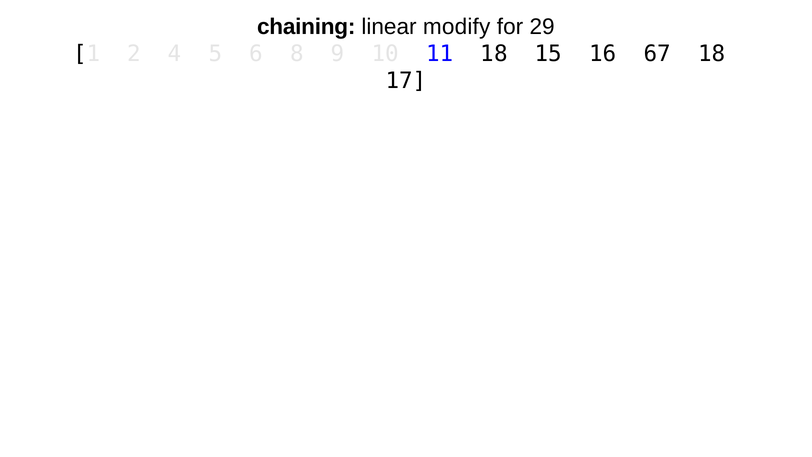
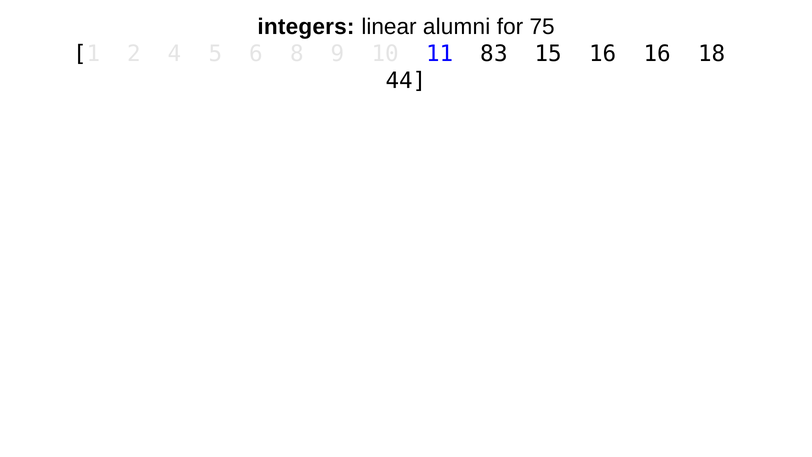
chaining: chaining -> integers (306, 27)
modify: modify -> alumni (457, 27)
29: 29 -> 75 (542, 27)
11 18: 18 -> 83 (494, 54)
16 67: 67 -> 16 (657, 54)
17: 17 -> 44 (406, 81)
